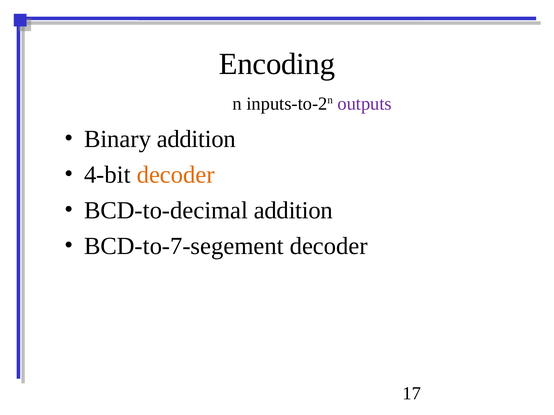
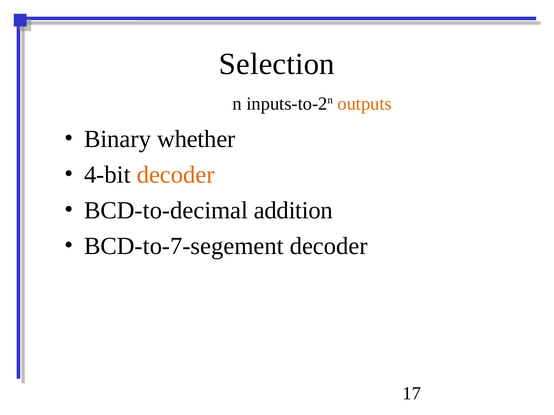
Encoding: Encoding -> Selection (277, 64)
outputs colour: purple -> orange (365, 104)
Binary addition: addition -> whether (196, 139)
